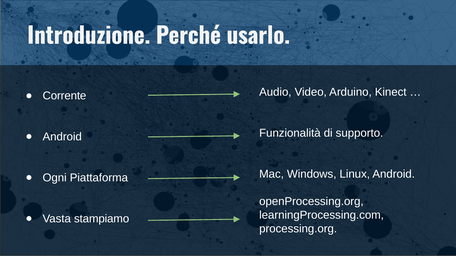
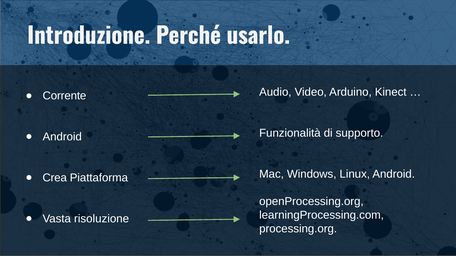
Ogni: Ogni -> Crea (55, 178)
stampiamo: stampiamo -> risoluzione (102, 219)
